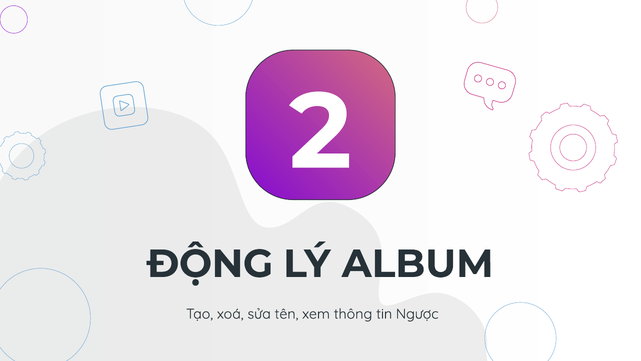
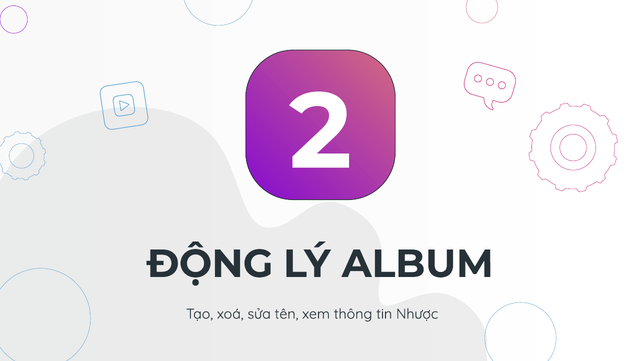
Ngược: Ngược -> Nhược (417, 314)
